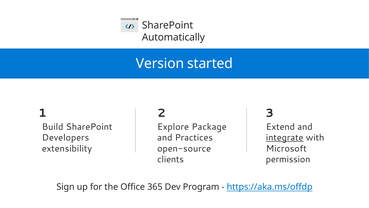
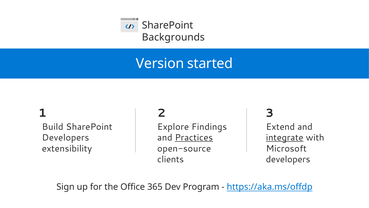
Automatically: Automatically -> Backgrounds (173, 37)
Package: Package -> Findings (209, 127)
Practices underline: none -> present (194, 137)
permission: permission -> developers (288, 159)
